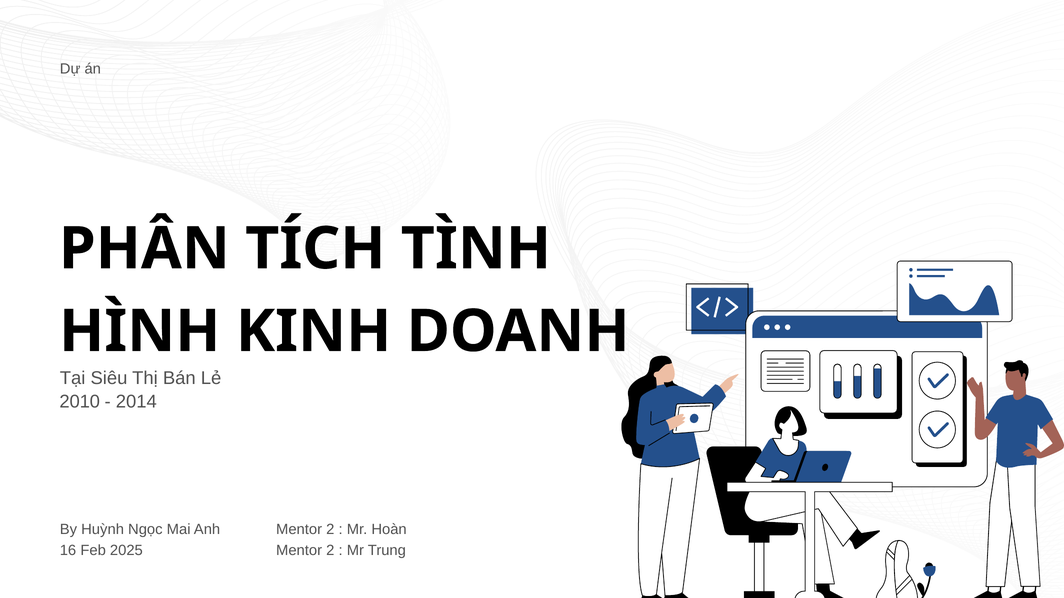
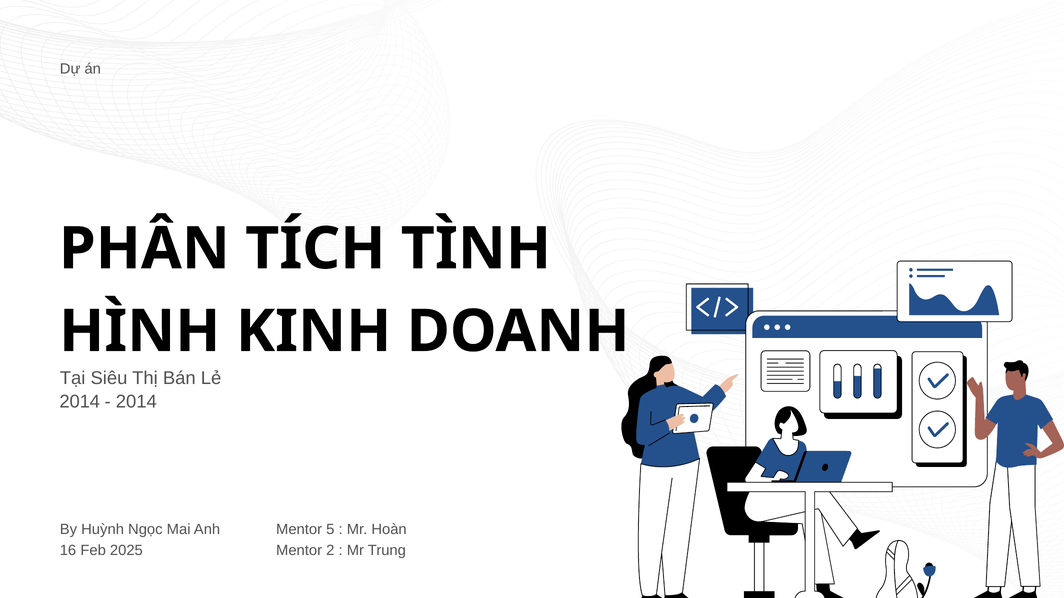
2010: 2010 -> 2014 (80, 402)
2: 2 -> 5 (330, 530)
